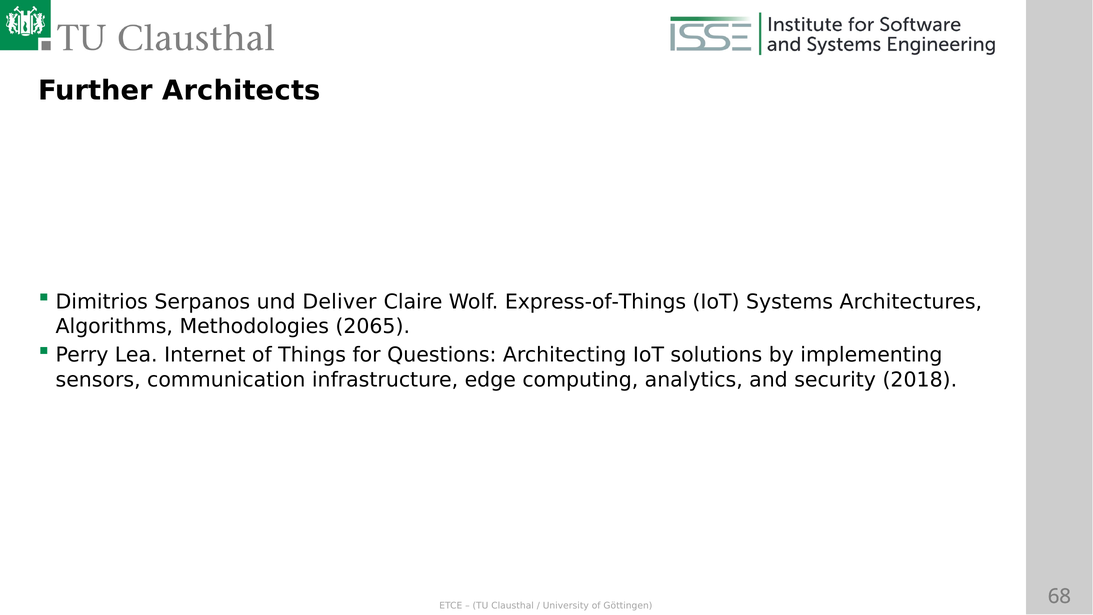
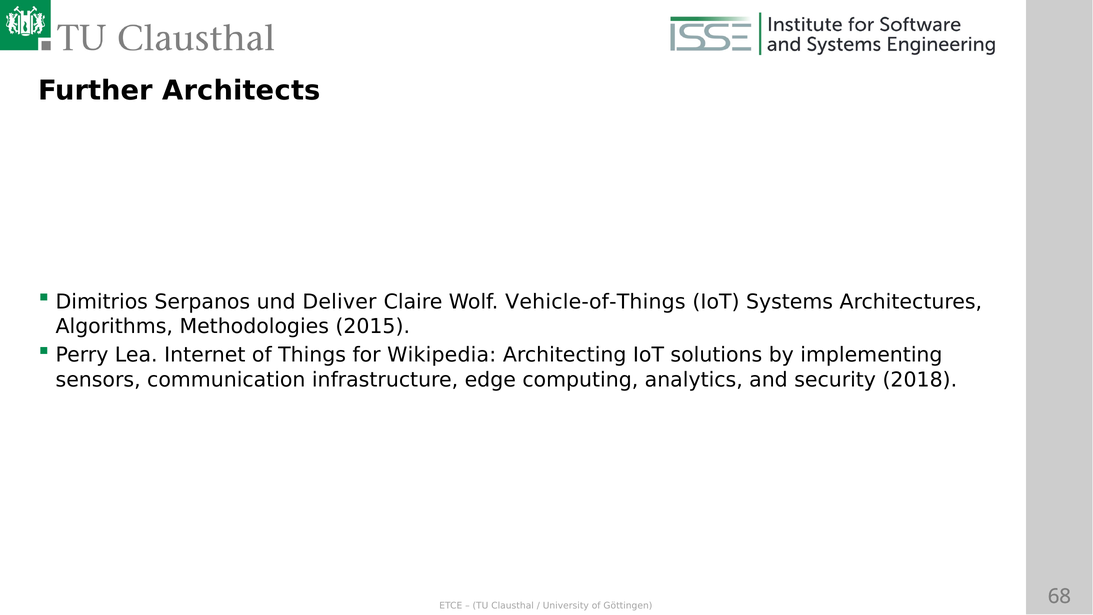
Express-of-Things: Express-of-Things -> Vehicle-of-Things (595, 302)
2065: 2065 -> 2015 (373, 326)
Questions: Questions -> Wikipedia (442, 355)
